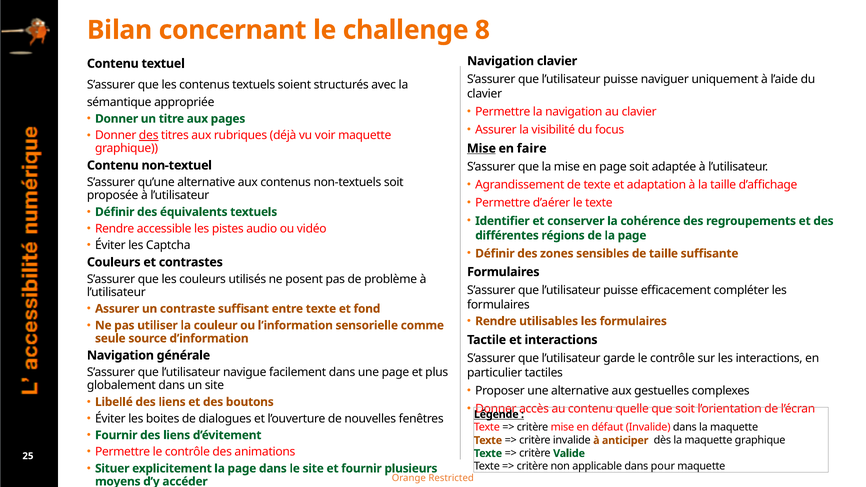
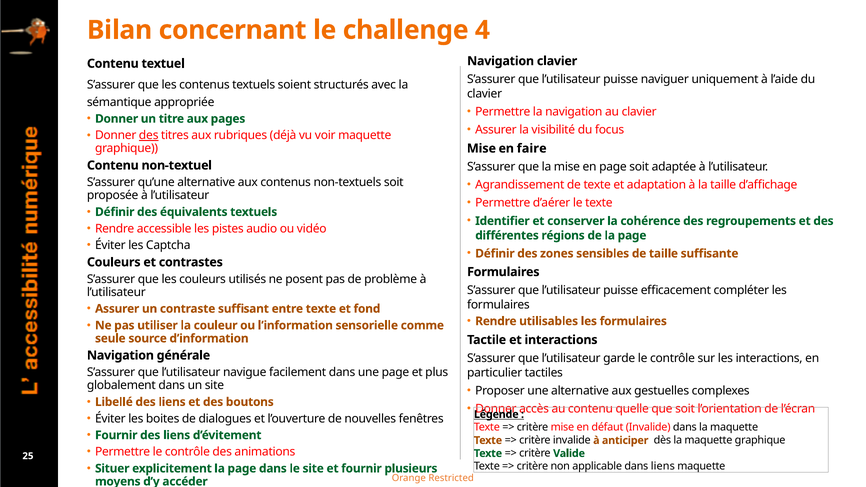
8: 8 -> 4 (482, 30)
Mise underline: present -> none (481, 148)
dans pour: pour -> liens (663, 467)
